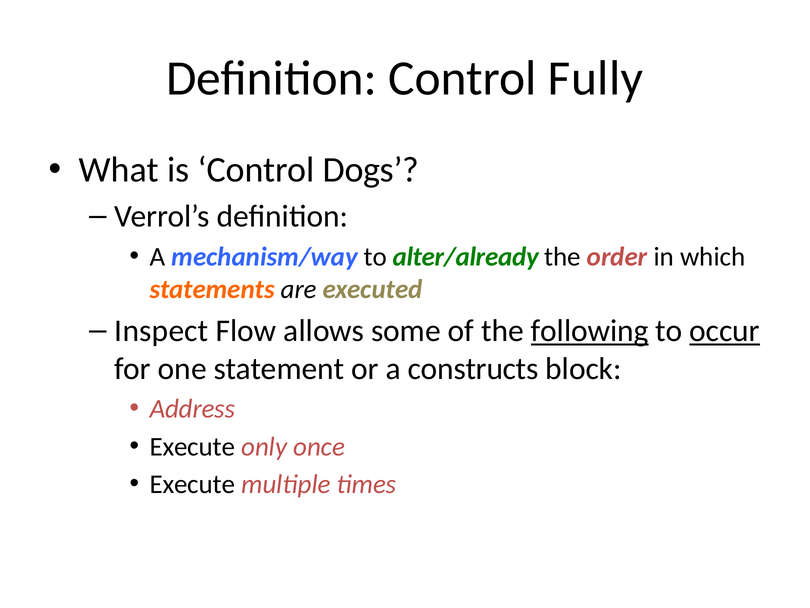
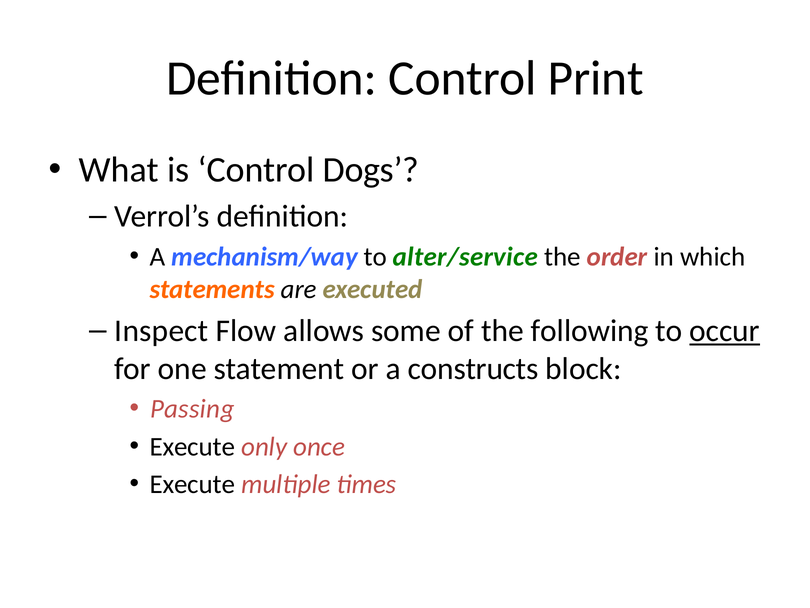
Fully: Fully -> Print (596, 78)
alter/already: alter/already -> alter/service (465, 257)
following underline: present -> none (590, 331)
Address: Address -> Passing (192, 409)
